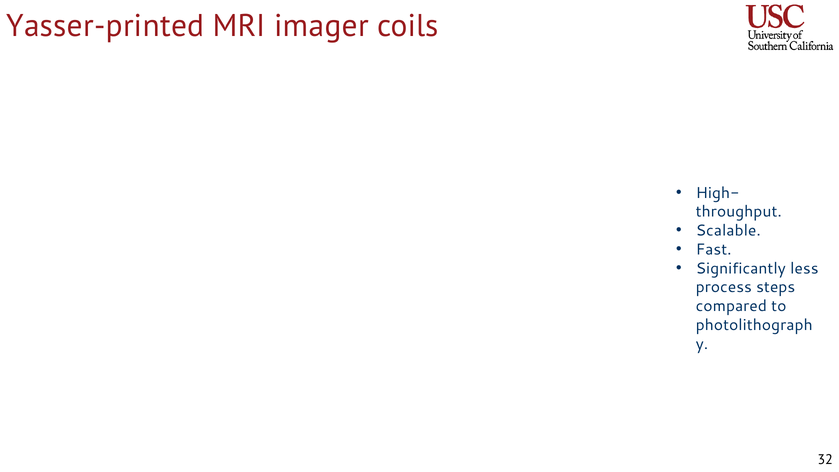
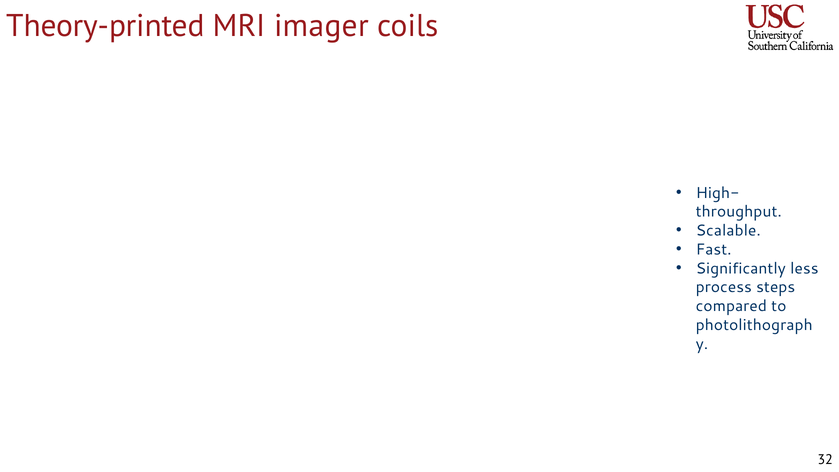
Yasser-printed: Yasser-printed -> Theory-printed (105, 26)
